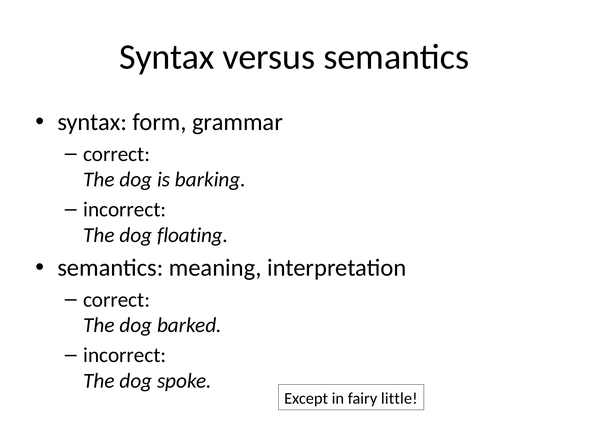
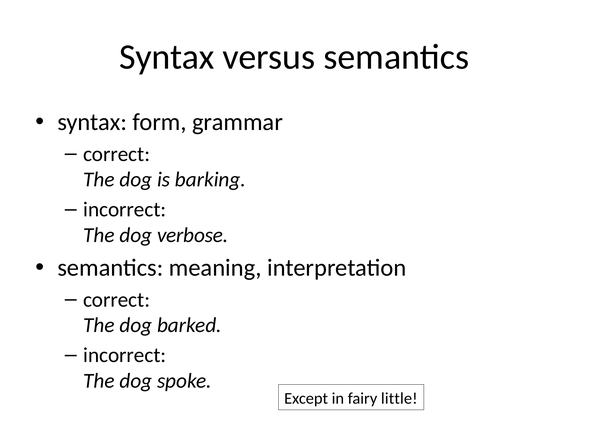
floating: floating -> verbose (193, 235)
